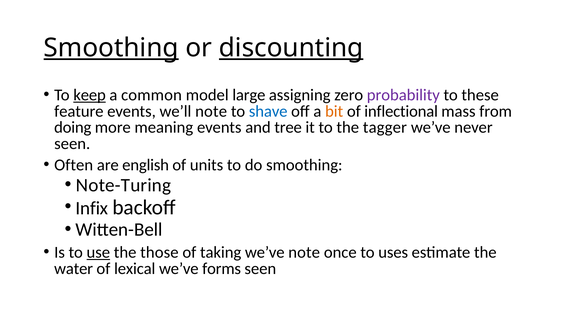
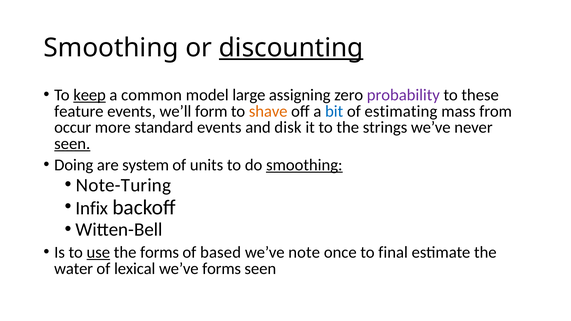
Smoothing underline: present -> none (111, 48)
we’ll note: note -> form (211, 111)
shave colour: blue -> orange (268, 111)
bit colour: orange -> blue (334, 111)
inflectional: inflectional -> estimating (401, 111)
doing: doing -> occur (73, 128)
meaning: meaning -> standard (164, 128)
tree: tree -> disk (288, 128)
tagger: tagger -> strings (385, 128)
seen underline: none -> present (72, 144)
Often: Often -> Doing (74, 165)
english: english -> system (146, 165)
smoothing underline: none -> present (304, 165)
the those: those -> forms (160, 253)
taking: taking -> based (221, 253)
uses: uses -> final (393, 253)
